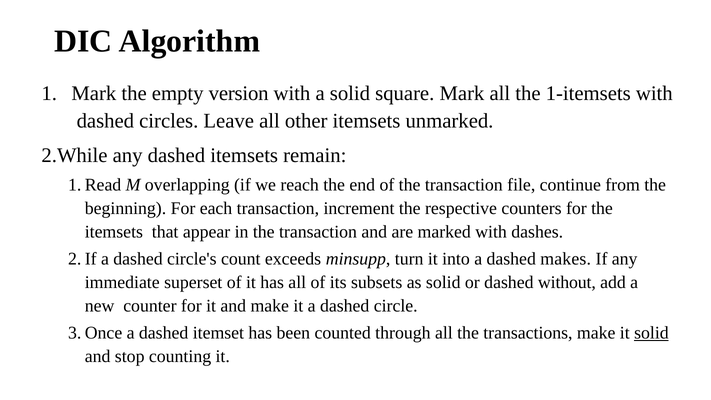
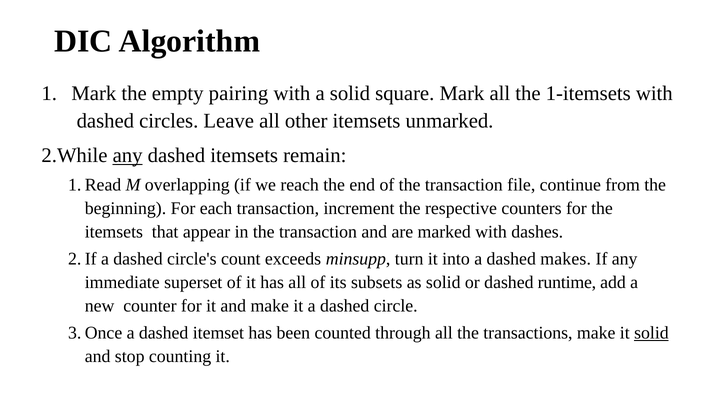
version: version -> pairing (238, 93)
any underline: none -> present (128, 156)
without: without -> runtime (567, 282)
